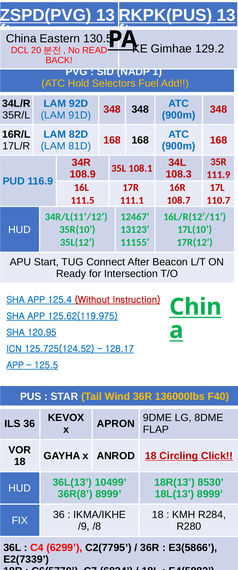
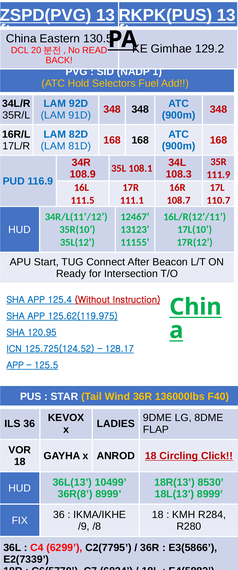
APRON: APRON -> LADIES (116, 423)
